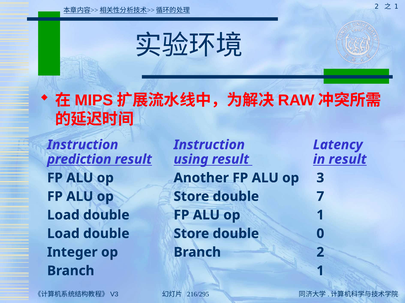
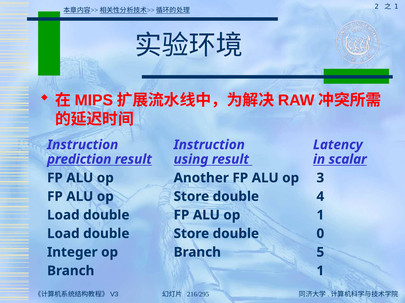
in result: result -> scalar (348, 160)
7: 7 -> 4 (320, 197)
Branch 2: 2 -> 5 (320, 253)
